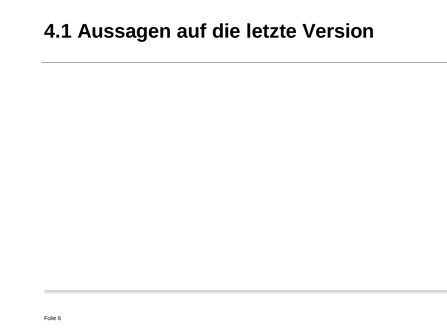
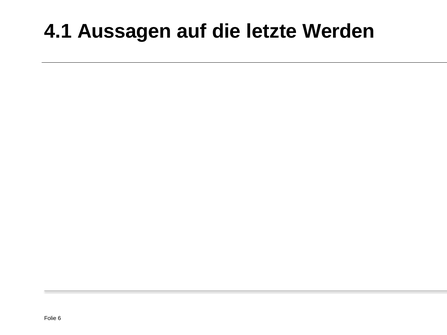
Version: Version -> Werden (339, 31)
